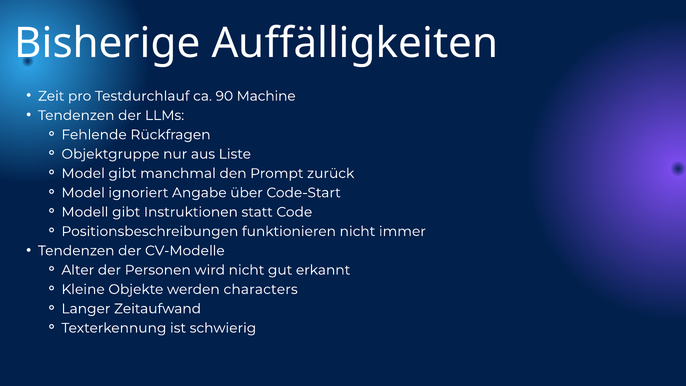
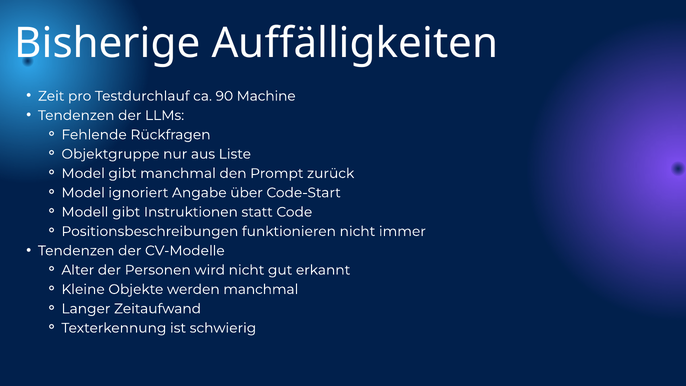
werden characters: characters -> manchmal (261, 289)
